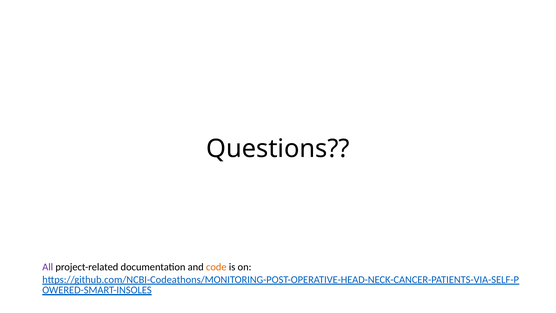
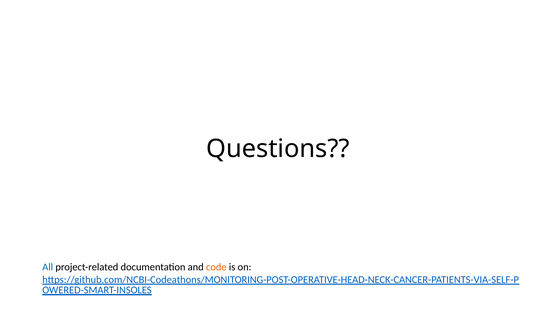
All colour: purple -> blue (48, 267)
